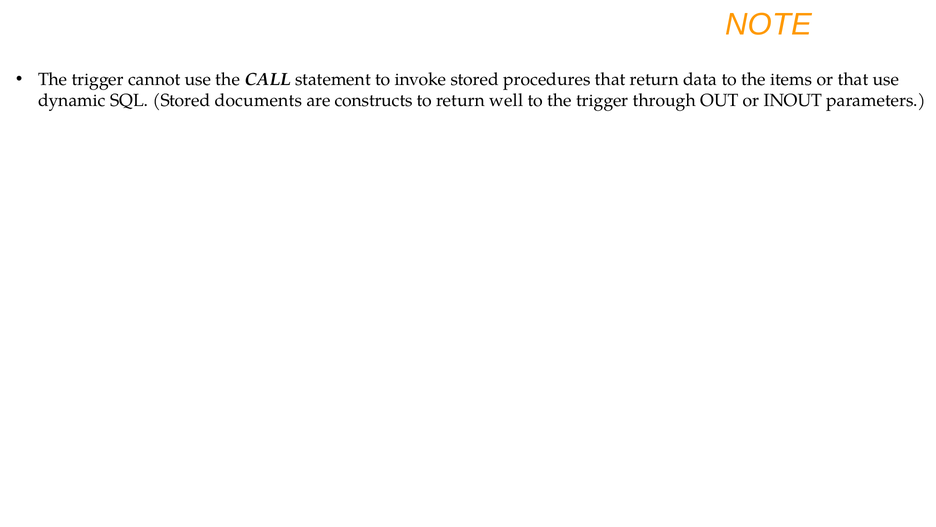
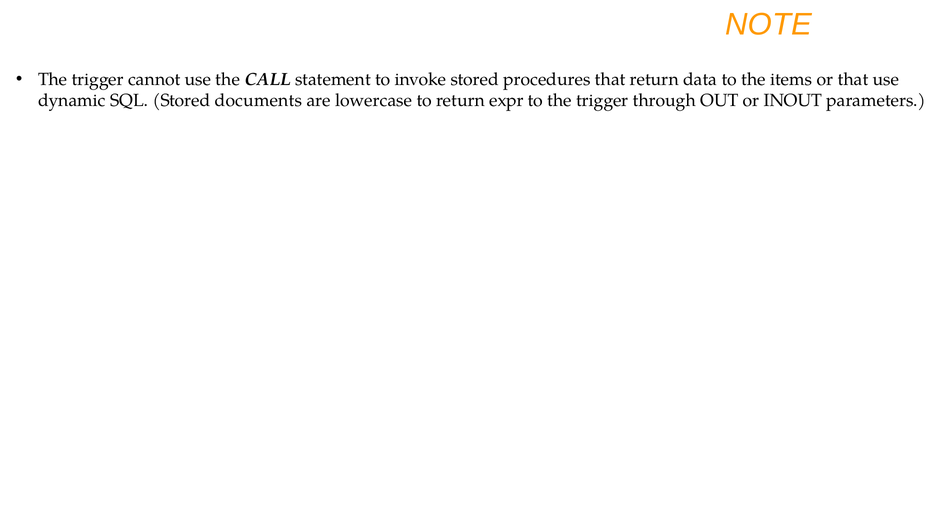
constructs: constructs -> lowercase (374, 101)
well: well -> expr (506, 101)
